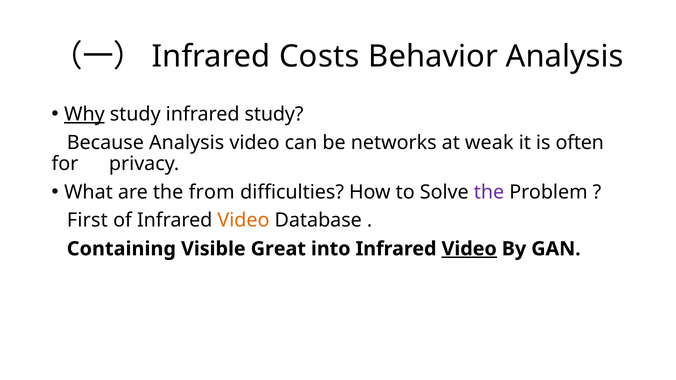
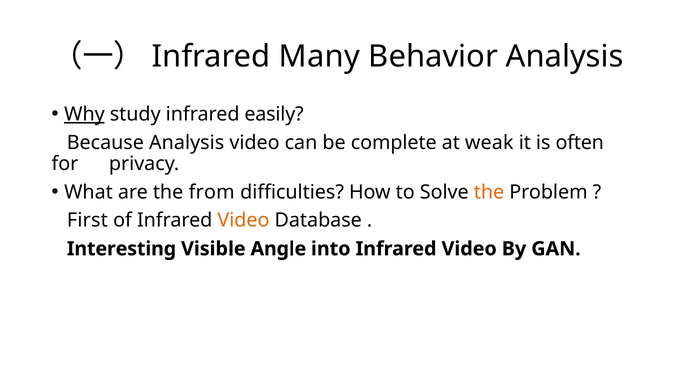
Costs: Costs -> Many (319, 57)
infrared study: study -> easily (274, 114)
networks: networks -> complete (394, 143)
the colour: purple -> orange (489, 192)
Containing: Containing -> Interesting (121, 249)
Great: Great -> Angle (278, 249)
Video underline: present -> none (469, 249)
